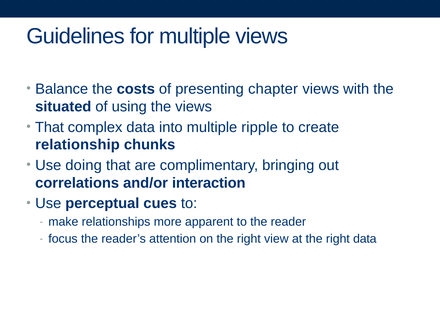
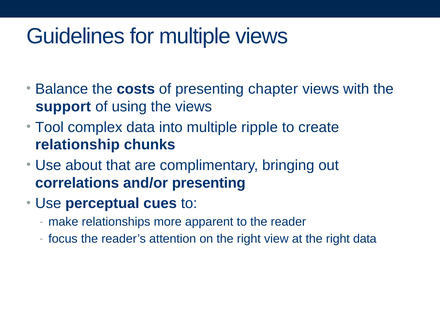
situated: situated -> support (63, 107)
That: That -> Tool (49, 127)
doing: doing -> about (84, 165)
and/or interaction: interaction -> presenting (209, 183)
